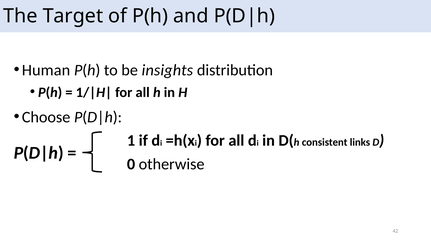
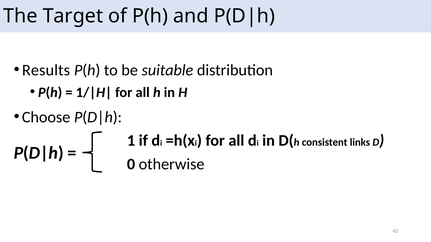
Human: Human -> Results (46, 70)
insights: insights -> suitable (167, 70)
